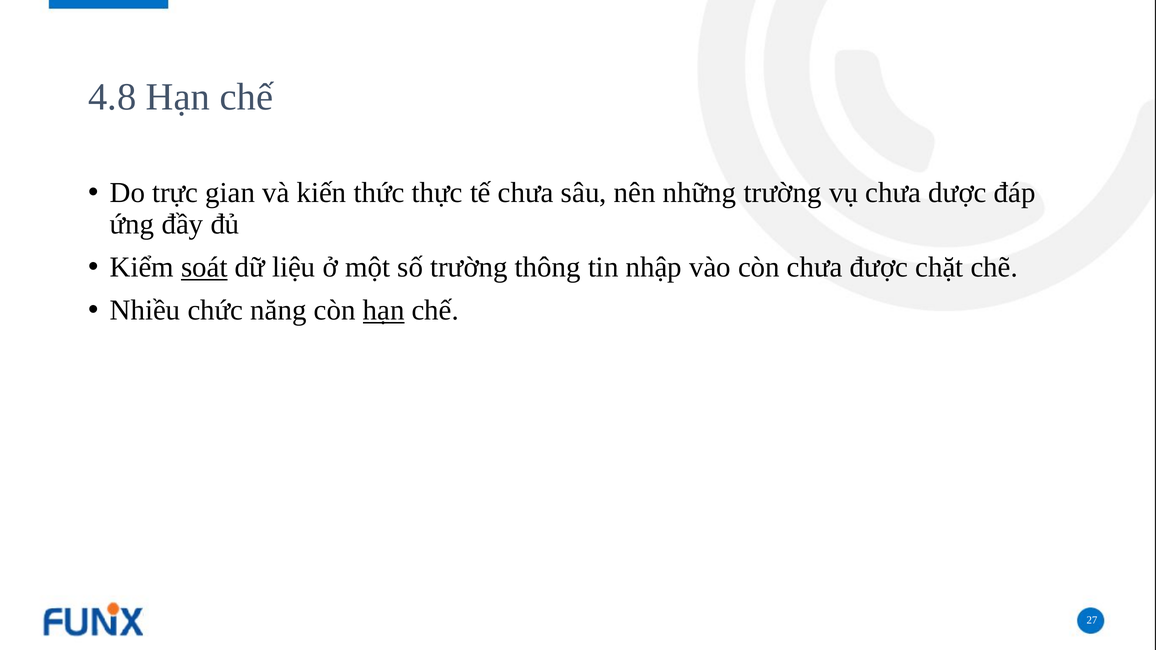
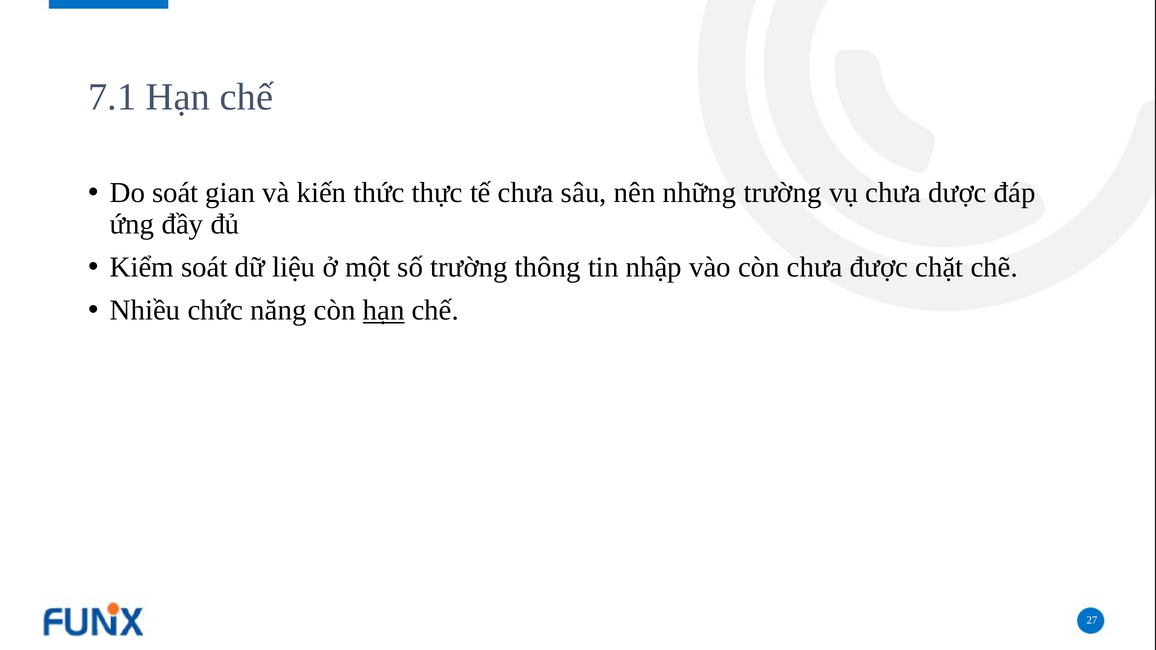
4.8: 4.8 -> 7.1 (112, 97)
Do trực: trực -> soát (175, 193)
soát underline: present -> none (204, 267)
